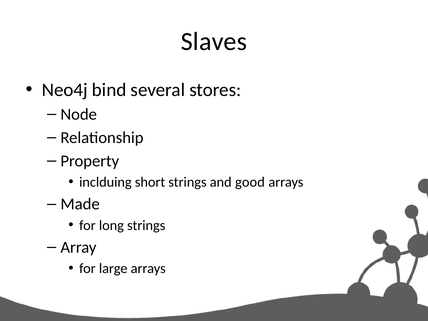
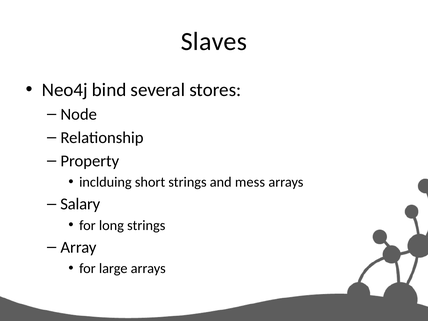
good: good -> mess (250, 182)
Made: Made -> Salary (80, 204)
